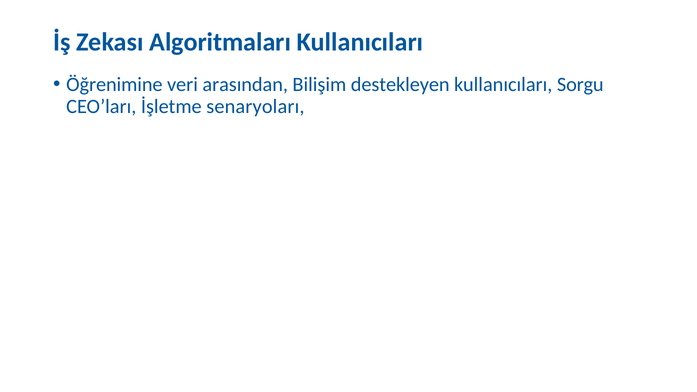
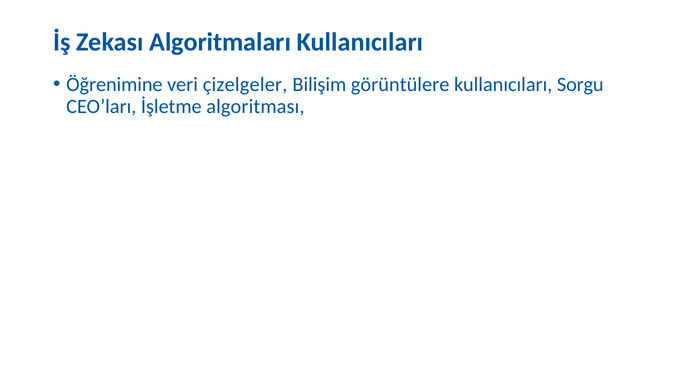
arasından: arasından -> çizelgeler (245, 85)
destekleyen: destekleyen -> görüntülere (400, 85)
senaryoları: senaryoları -> algoritması (255, 106)
